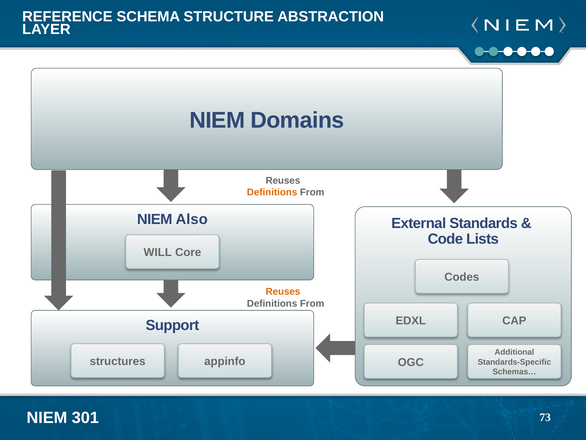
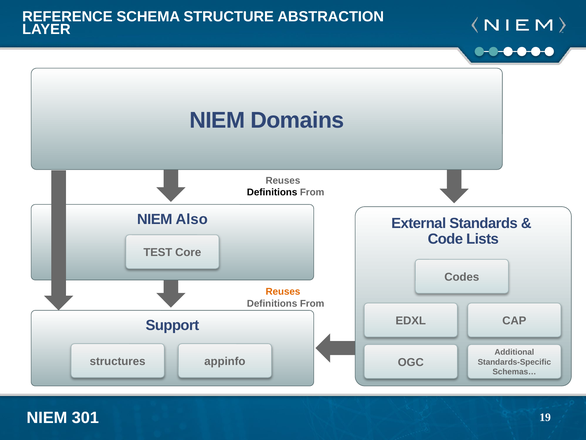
Definitions colour: orange -> black (272, 192)
WILL: WILL -> TEST (158, 252)
73: 73 -> 19 (545, 417)
